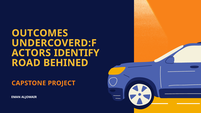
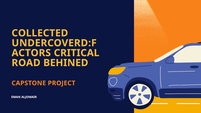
OUTCOMES: OUTCOMES -> COLLECTED (40, 33)
IDENTIFY: IDENTIFY -> CRITICAL (77, 53)
